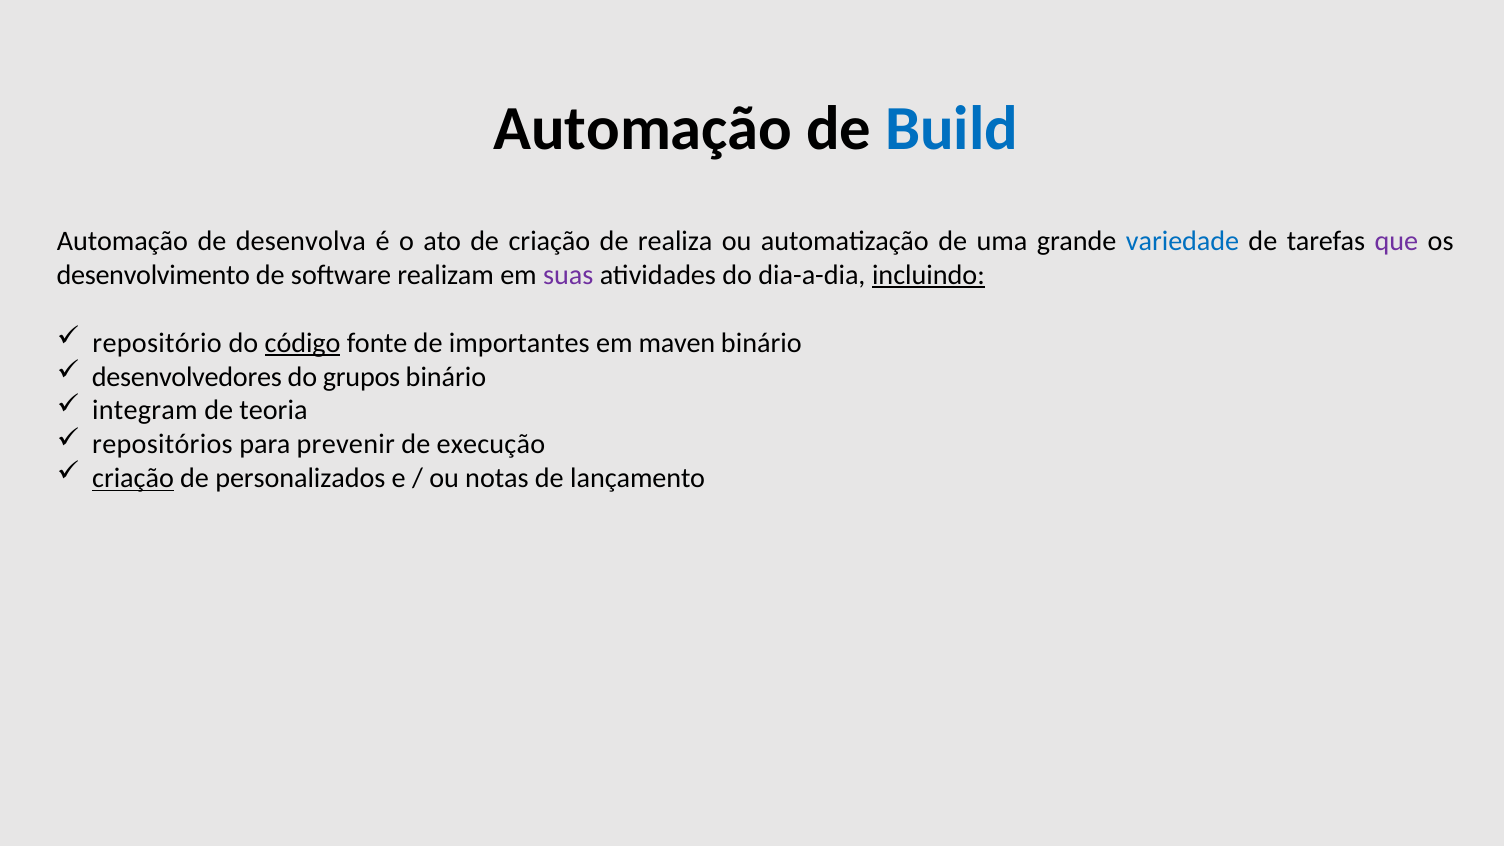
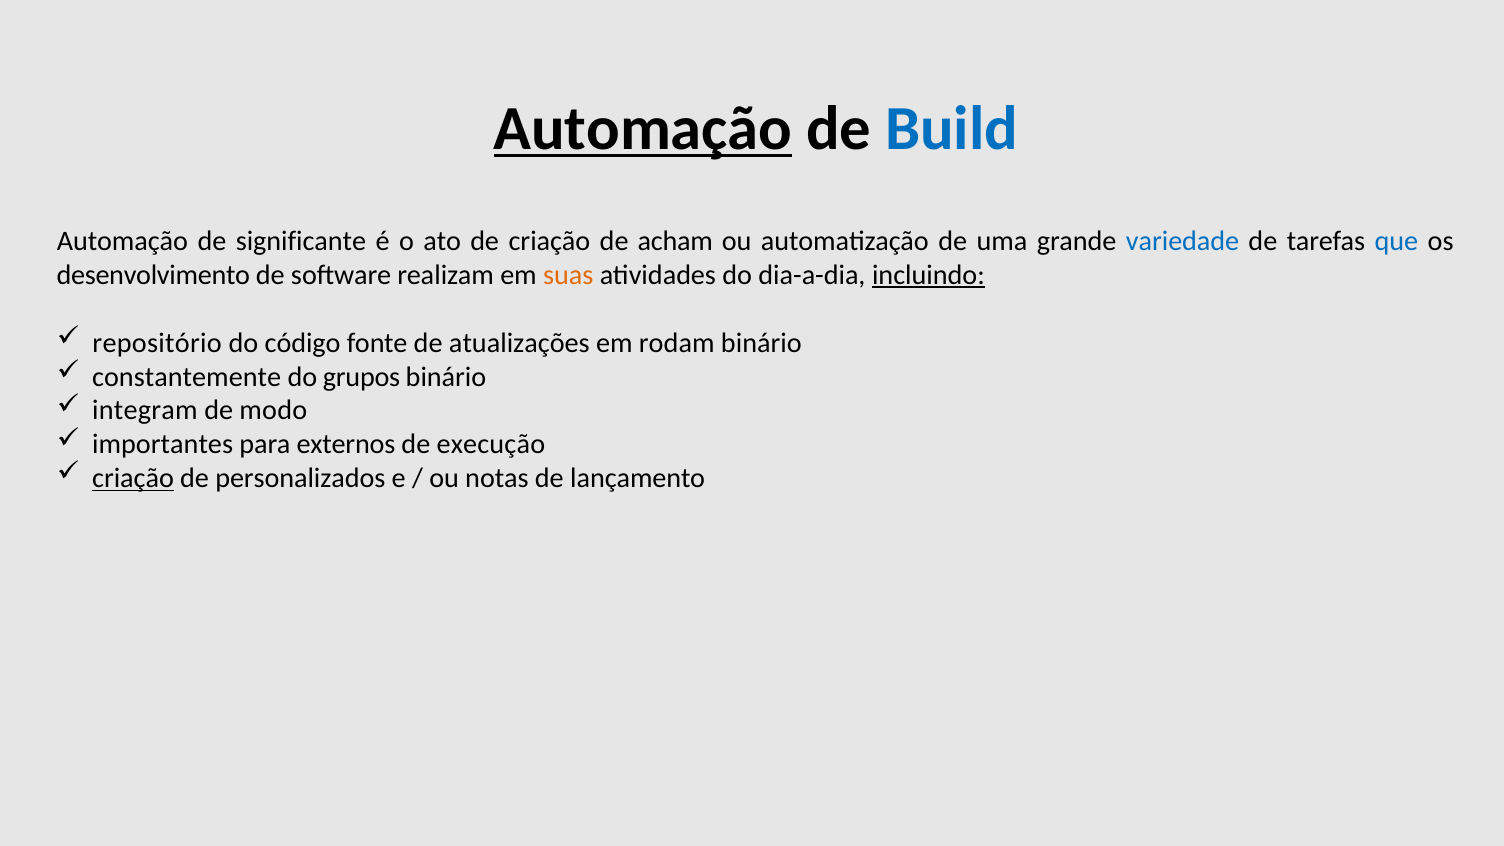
Automação underline: none -> present (643, 129)
desenvolva: desenvolva -> significante (301, 241)
realiza: realiza -> acham (675, 241)
que colour: purple -> blue (1396, 241)
suas colour: purple -> orange (568, 275)
código underline: present -> none (303, 343)
importantes: importantes -> atualizações (519, 343)
maven: maven -> rodam (677, 343)
desenvolvedores: desenvolvedores -> constantemente (187, 377)
teoria: teoria -> modo (273, 411)
repositórios: repositórios -> importantes (163, 444)
prevenir: prevenir -> externos (346, 444)
